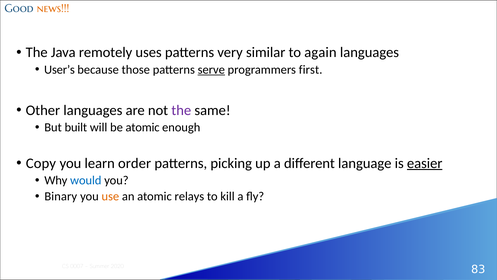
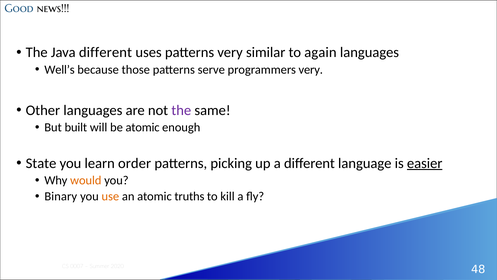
news colour: orange -> black (53, 8)
Java remotely: remotely -> different (105, 52)
User’s: User’s -> Well’s (59, 70)
serve underline: present -> none (211, 70)
programmers first: first -> very (311, 70)
Copy: Copy -> State (41, 163)
would colour: blue -> orange (86, 180)
relays: relays -> truths (189, 196)
83: 83 -> 48 (478, 269)
